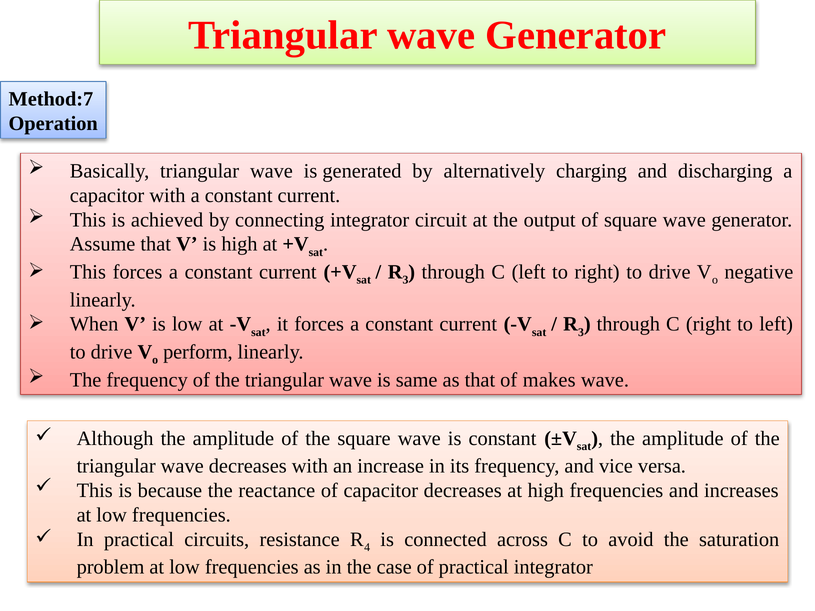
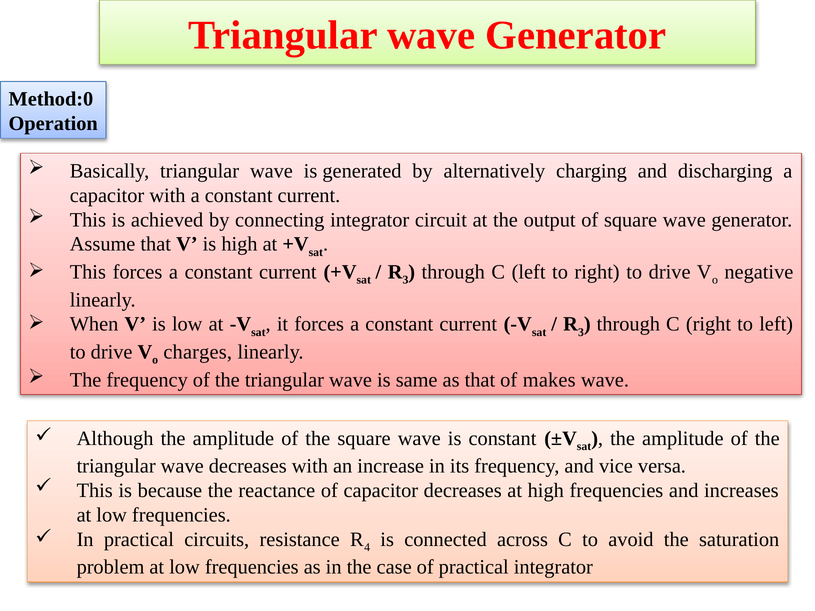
Method:7: Method:7 -> Method:0 (51, 99)
perform: perform -> charges (198, 352)
